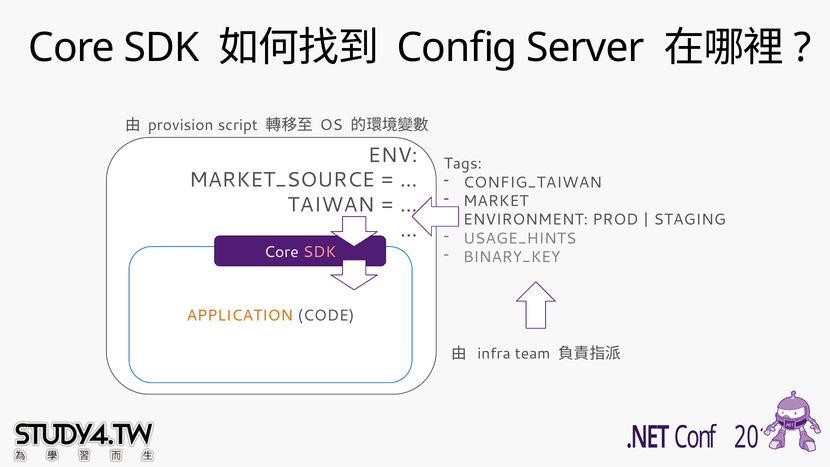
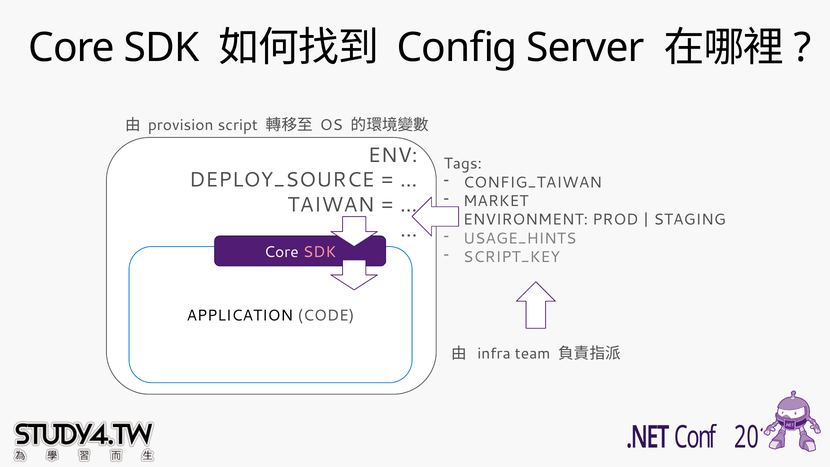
MARKET_SOURCE: MARKET_SOURCE -> DEPLOY_SOURCE (282, 180)
BINARY_KEY: BINARY_KEY -> SCRIPT_KEY (512, 257)
APPLICATION colour: orange -> black (240, 316)
